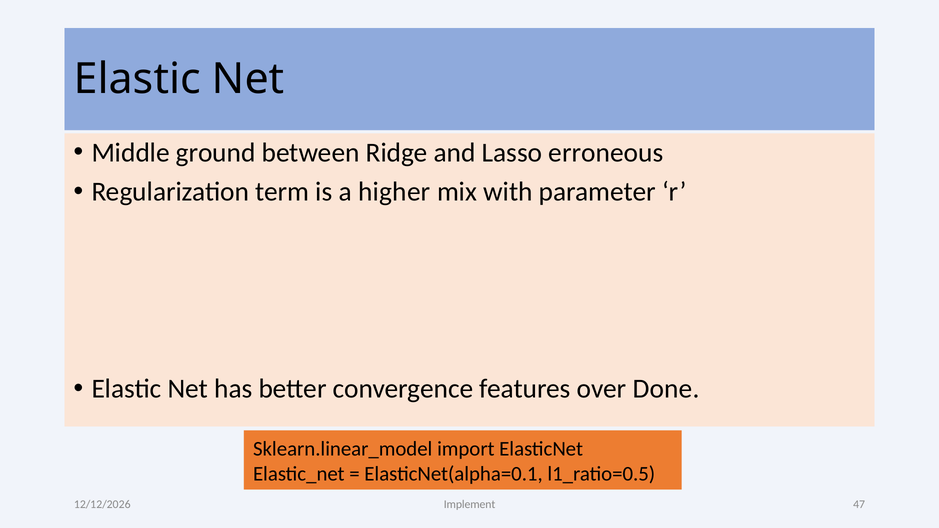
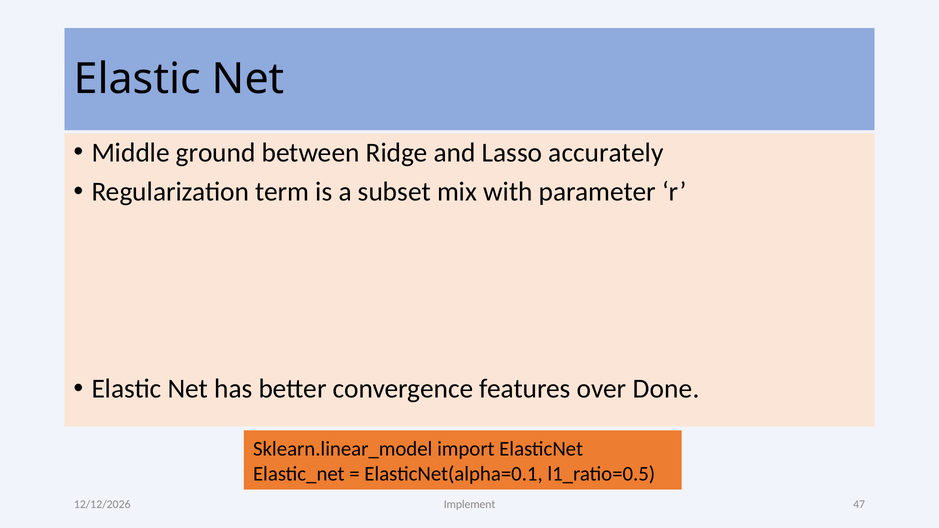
erroneous: erroneous -> accurately (606, 153)
higher: higher -> subset (394, 192)
